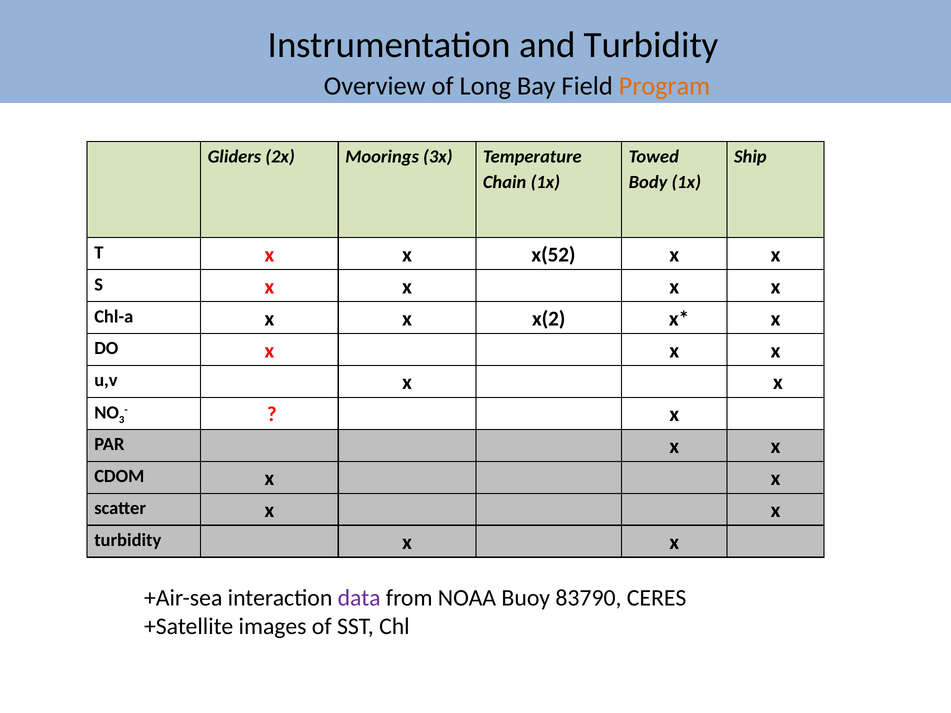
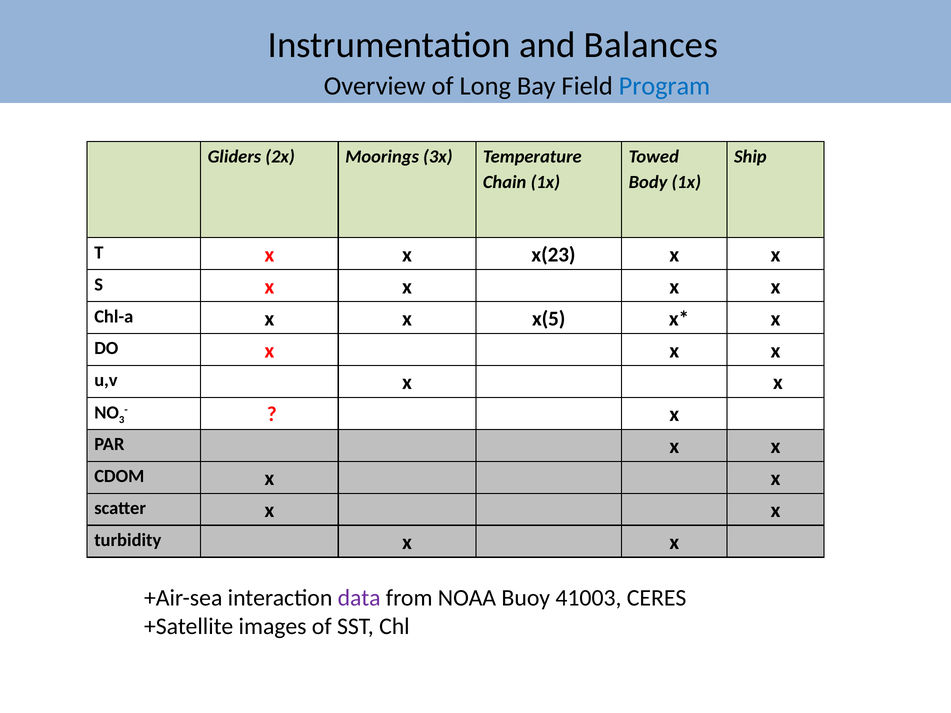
and Turbidity: Turbidity -> Balances (651, 45)
Program colour: orange -> blue (664, 86)
x(52: x(52 -> x(23 (554, 255)
x(2: x(2 -> x(5 (549, 319)
83790: 83790 -> 41003 (588, 598)
